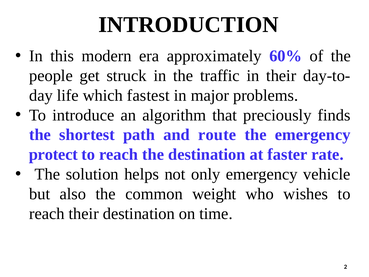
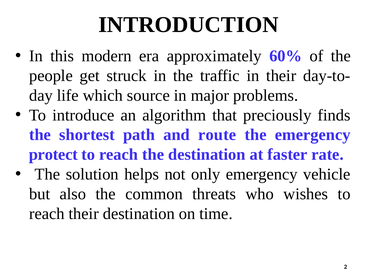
fastest: fastest -> source (148, 95)
weight: weight -> threats (214, 194)
